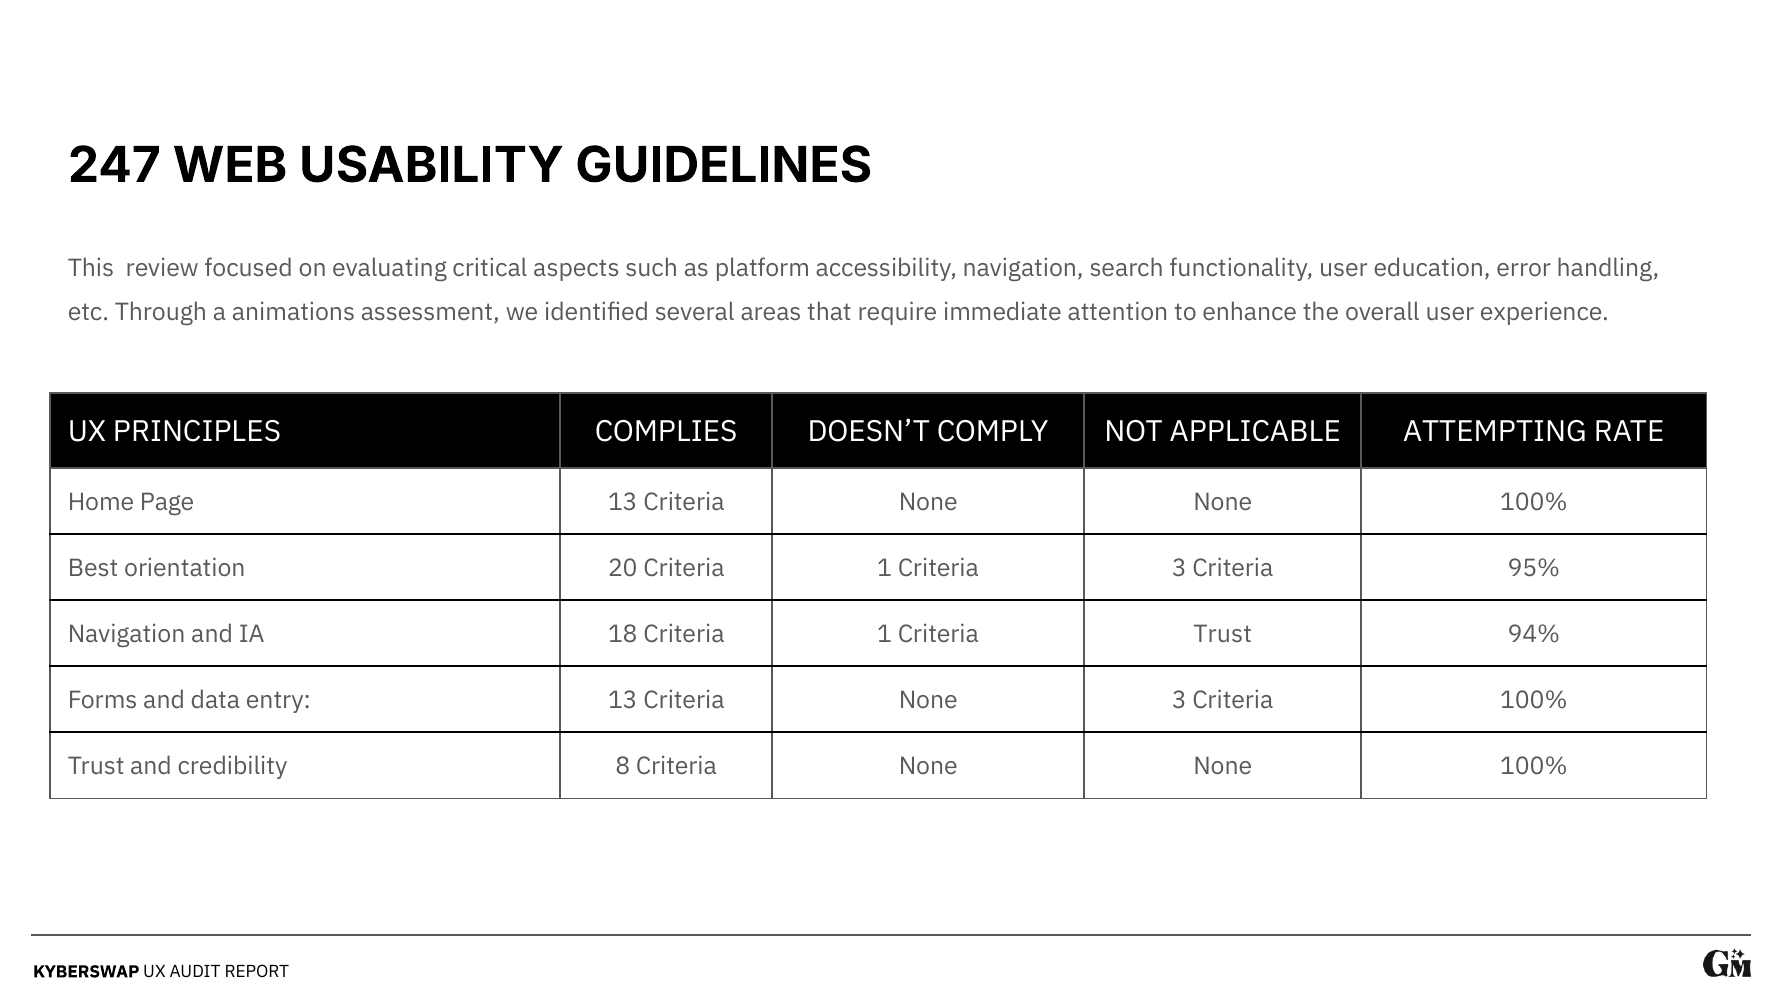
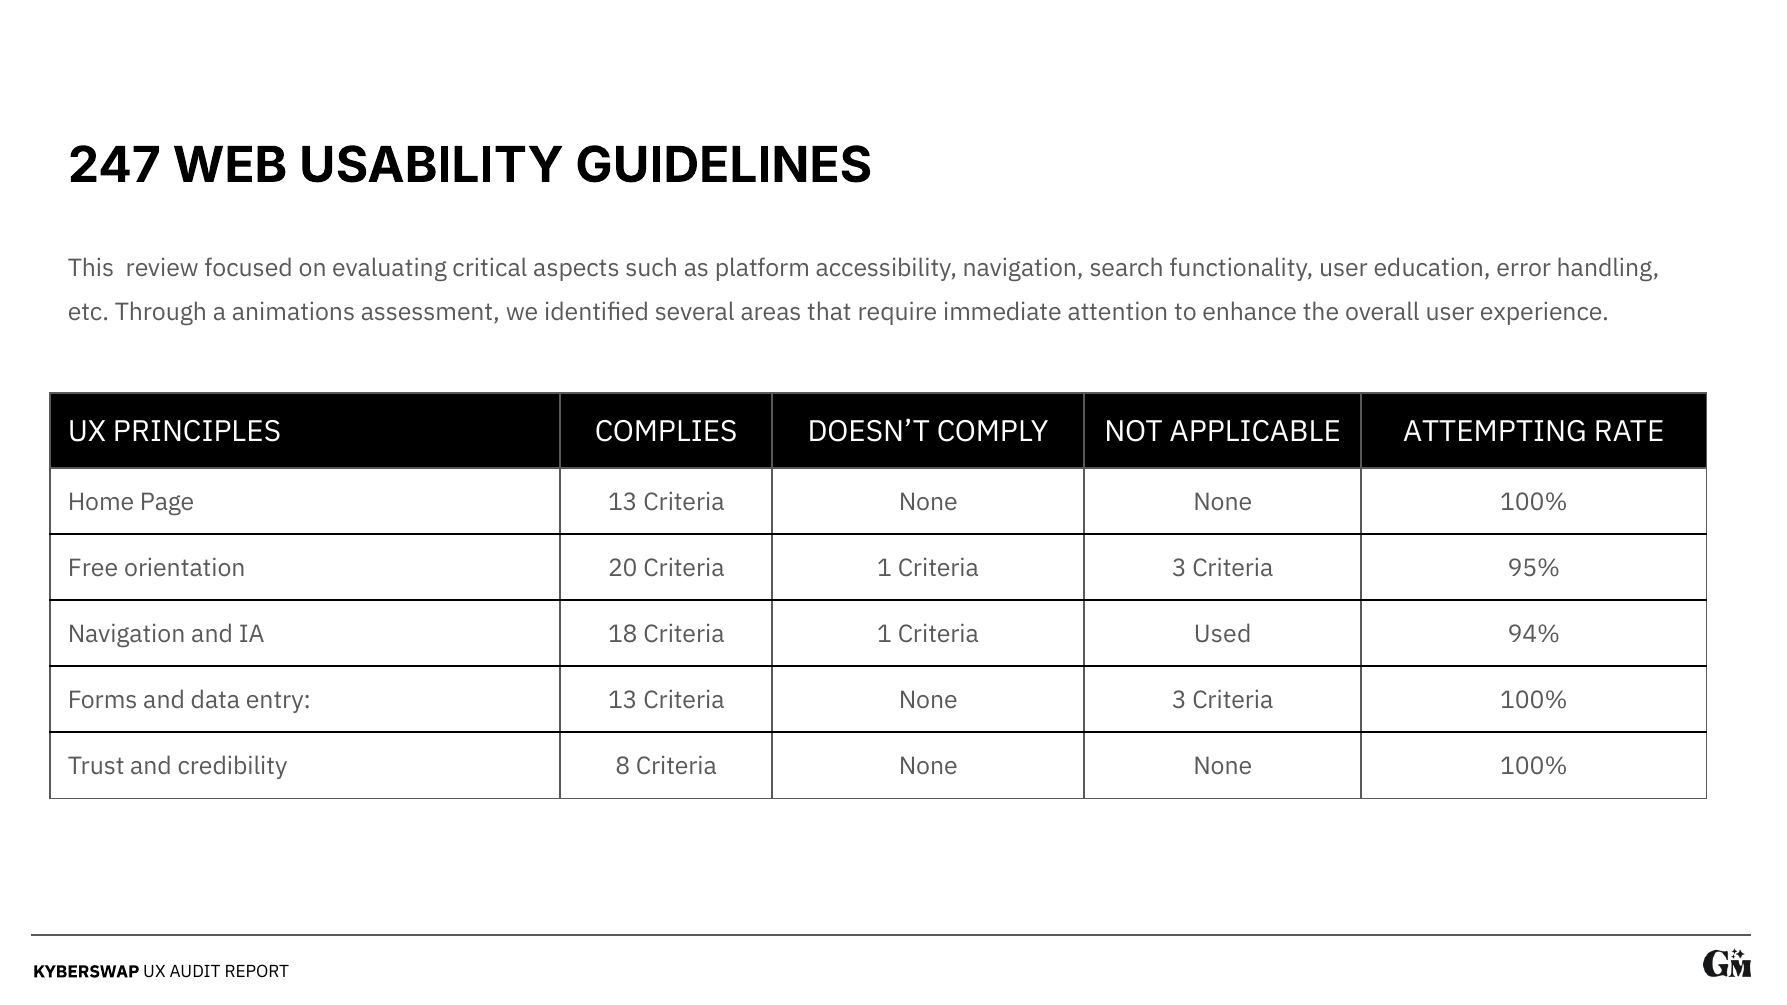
Best: Best -> Free (93, 568)
Criteria Trust: Trust -> Used (1223, 634)
